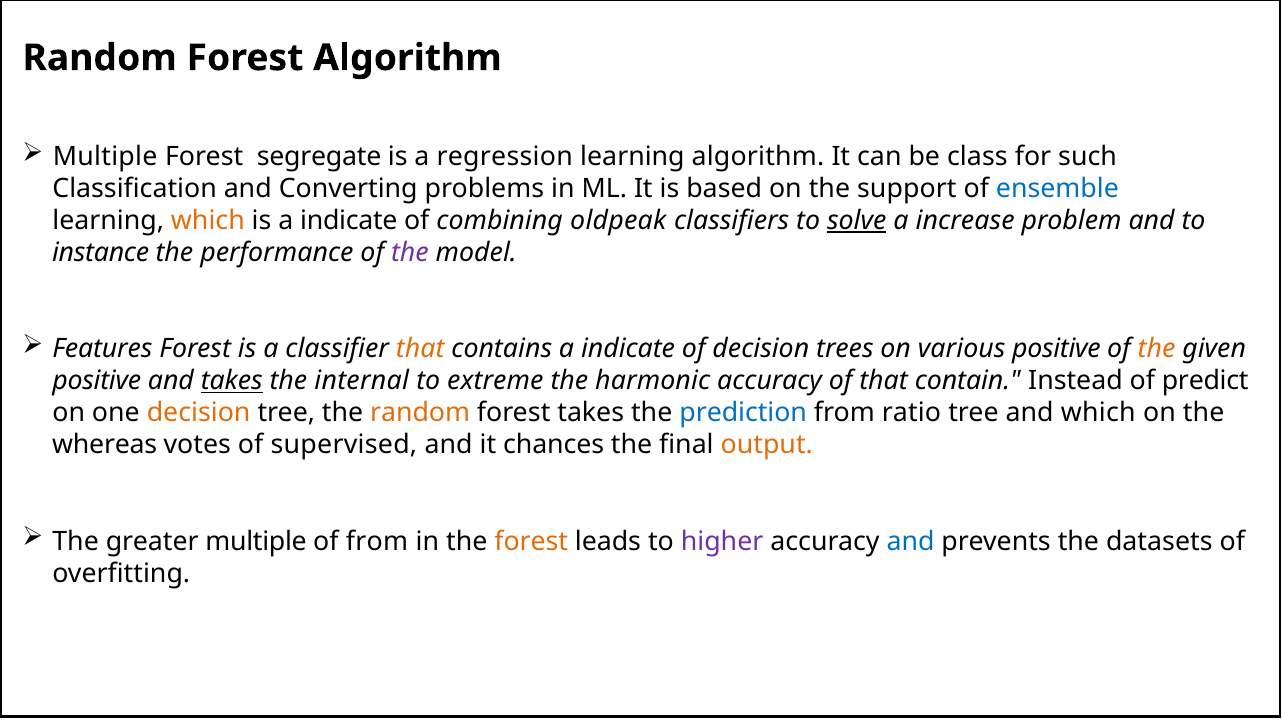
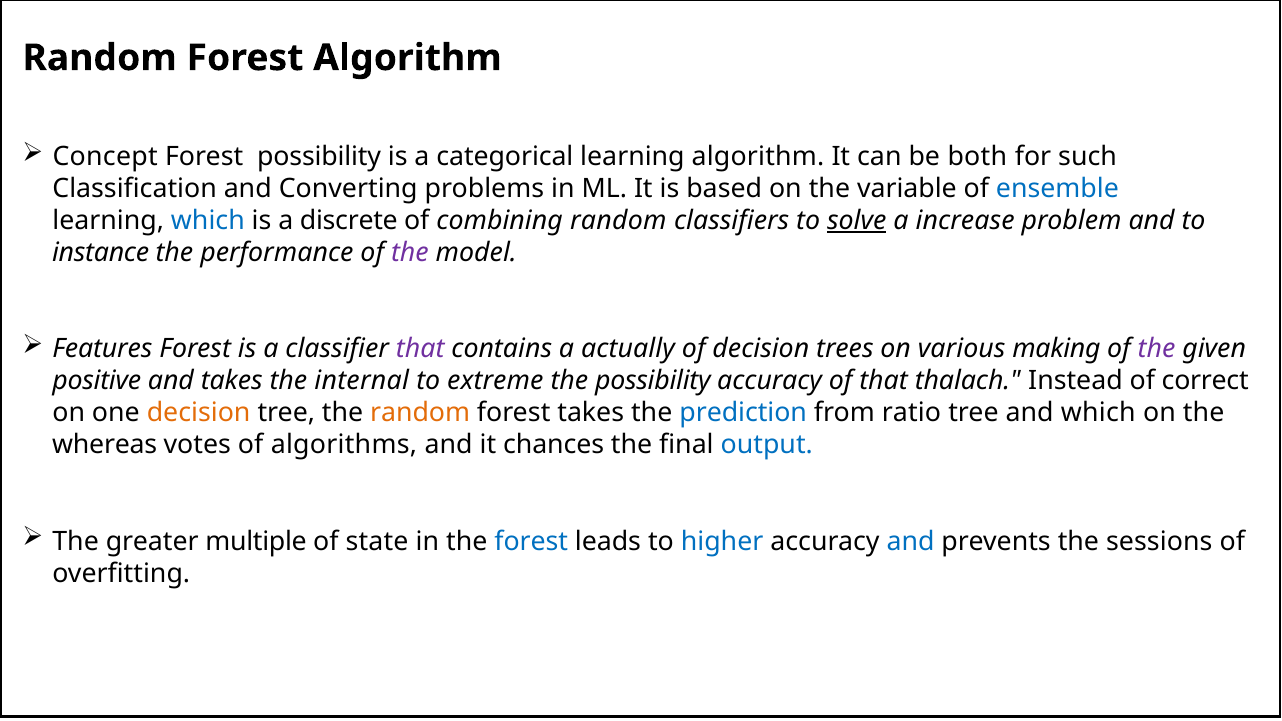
Multiple: Multiple -> Concept (105, 157)
Forest segregate: segregate -> possibility (319, 157)
regression: regression -> categorical (505, 157)
class: class -> both (977, 157)
support: support -> variable (907, 189)
which colour: orange -> blue (208, 221)
is a indicate: indicate -> discrete (349, 221)
combining oldpeak: oldpeak -> random (618, 221)
that colour: orange -> purple (420, 349)
contains a indicate: indicate -> actually (628, 349)
various positive: positive -> making (1056, 349)
the colour: orange -> purple (1157, 349)
takes underline: present -> none (232, 381)
the harmonic: harmonic -> possibility (653, 381)
contain: contain -> thalach (968, 381)
predict: predict -> correct (1205, 381)
supervised: supervised -> algorithms (344, 445)
output colour: orange -> blue (767, 445)
of from: from -> state (377, 541)
forest colour: orange -> blue (531, 541)
higher colour: purple -> blue (722, 541)
datasets: datasets -> sessions (1159, 541)
